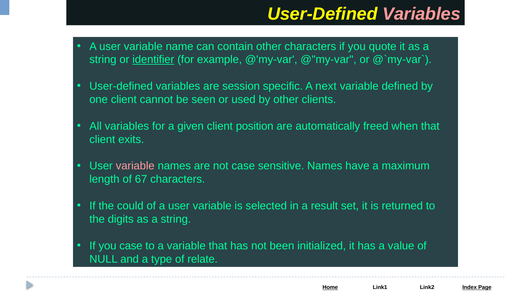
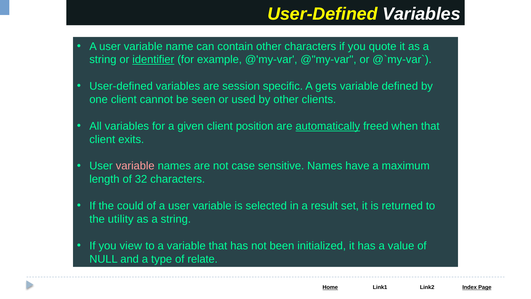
Variables colour: pink -> white (421, 14)
next: next -> gets (326, 86)
automatically underline: none -> present (328, 126)
67: 67 -> 32 (141, 179)
digits: digits -> utility (121, 219)
you case: case -> view (131, 246)
